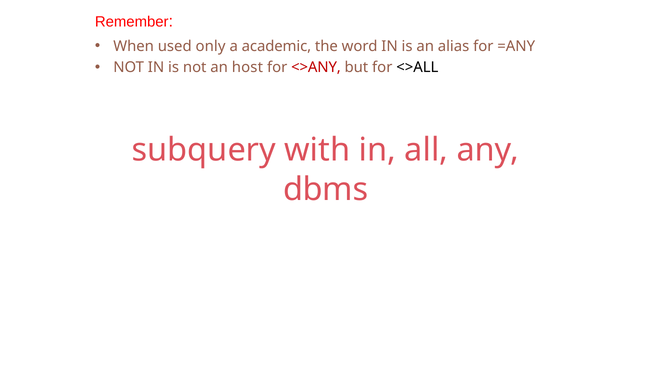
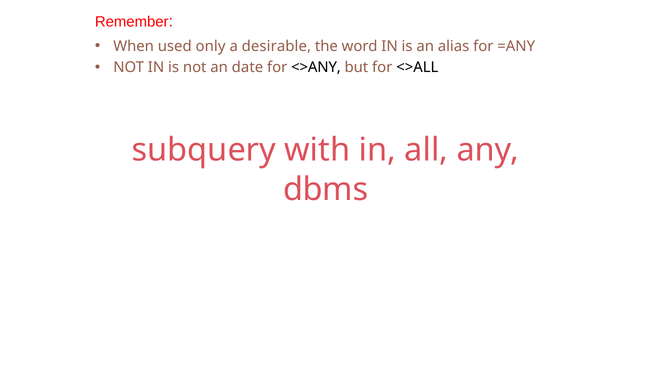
academic: academic -> desirable (276, 46)
host: host -> date (247, 67)
<>ANY colour: red -> black (316, 67)
